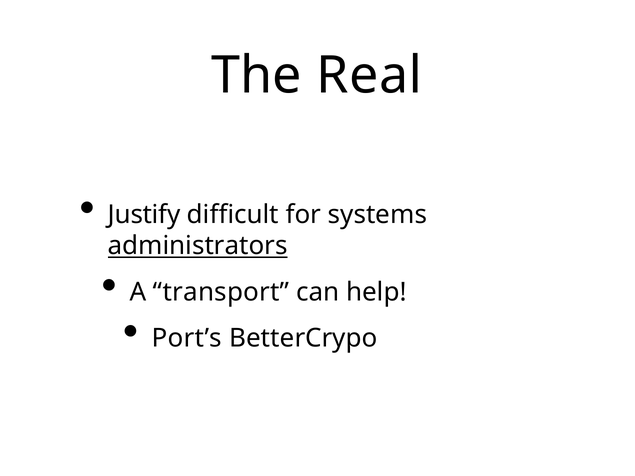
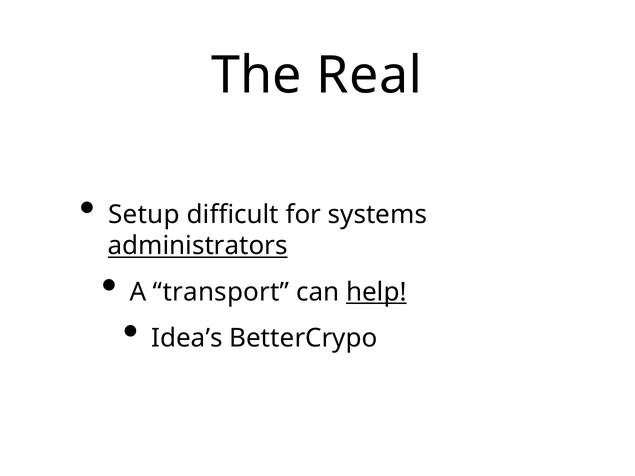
Justify: Justify -> Setup (144, 215)
help underline: none -> present (376, 292)
Port’s: Port’s -> Idea’s (187, 338)
